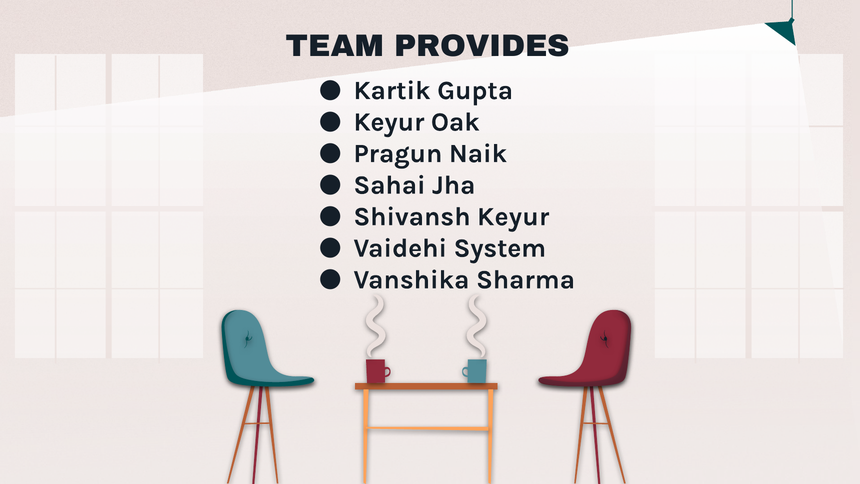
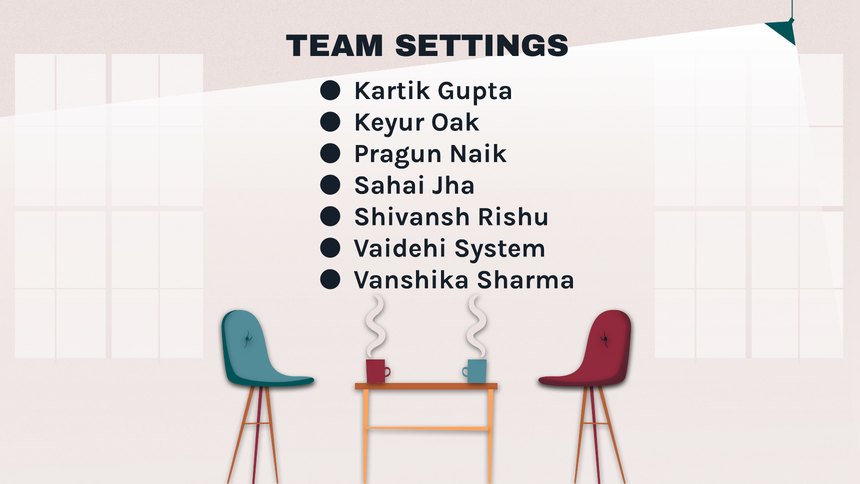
PROVIDES: PROVIDES -> SETTINGS (482, 46)
Shivansh Keyur: Keyur -> Rishu (513, 216)
